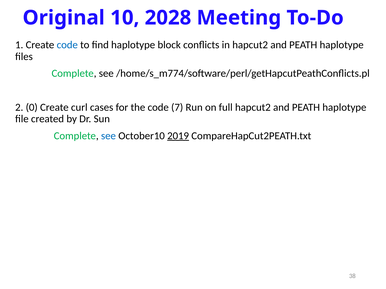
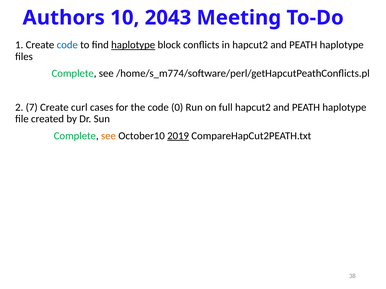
Original: Original -> Authors (64, 18)
2028: 2028 -> 2043 (168, 18)
haplotype underline: none -> present (133, 45)
0: 0 -> 7 (32, 108)
7: 7 -> 0 (177, 108)
see colour: blue -> orange (108, 136)
